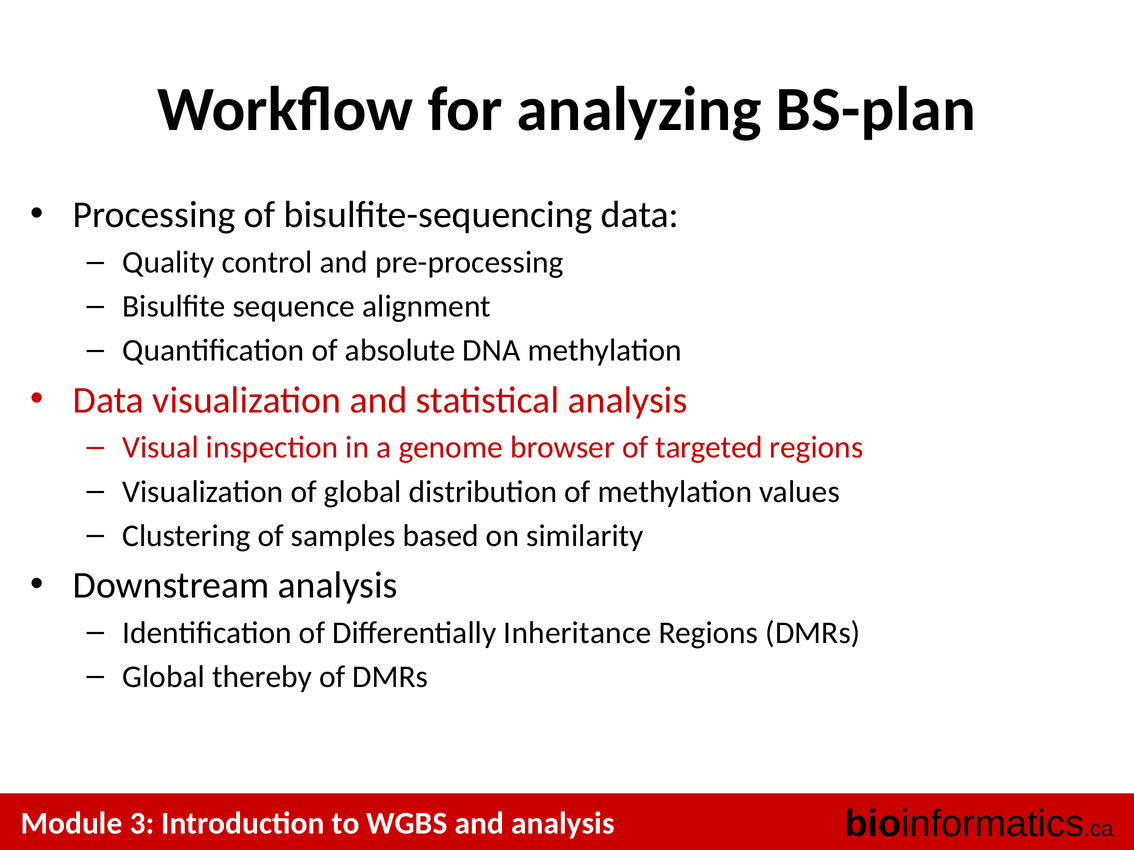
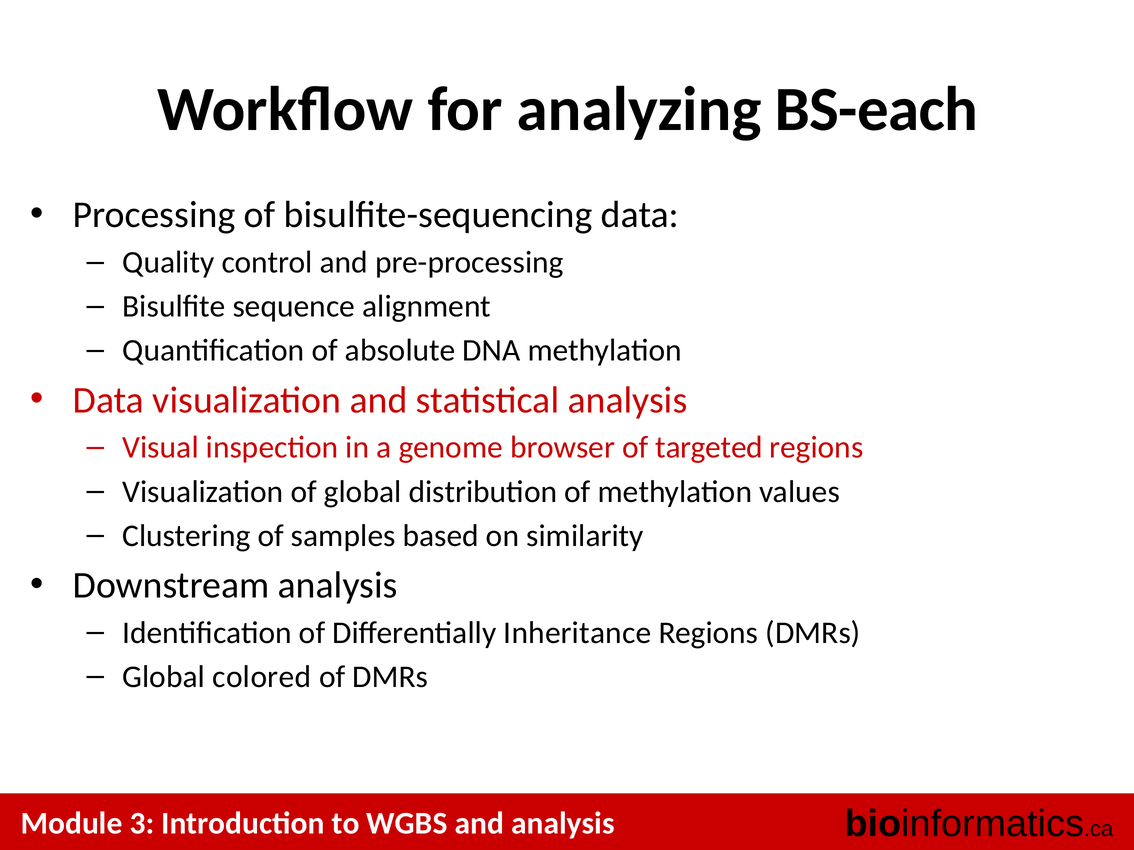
BS-plan: BS-plan -> BS-each (876, 109)
thereby: thereby -> colored (262, 677)
